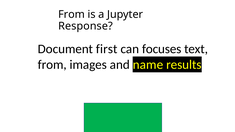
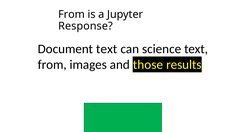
Document first: first -> text (107, 49)
focuses: focuses -> science (162, 49)
name: name -> those (148, 65)
